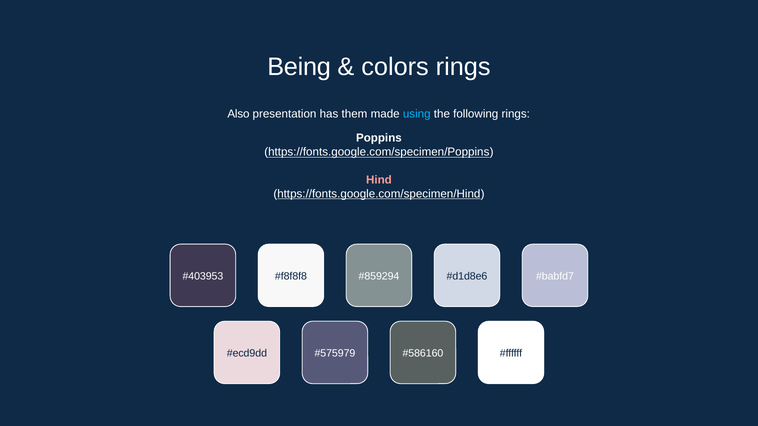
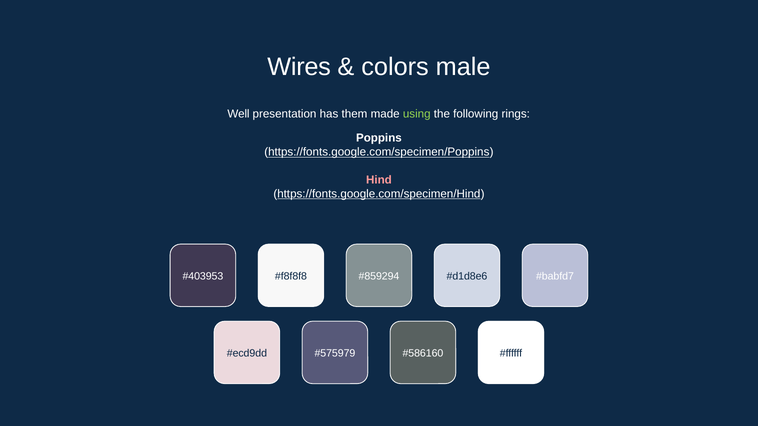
Being: Being -> Wires (299, 67)
colors rings: rings -> male (463, 67)
Also: Also -> Well (238, 114)
using colour: light blue -> light green (417, 114)
